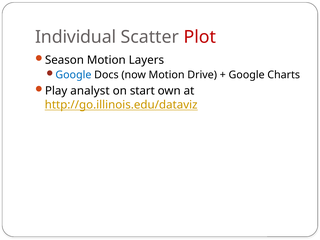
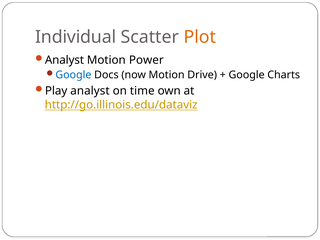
Plot colour: red -> orange (200, 37)
Season: Season -> Analyst (64, 60)
Layers: Layers -> Power (146, 60)
start: start -> time (142, 91)
